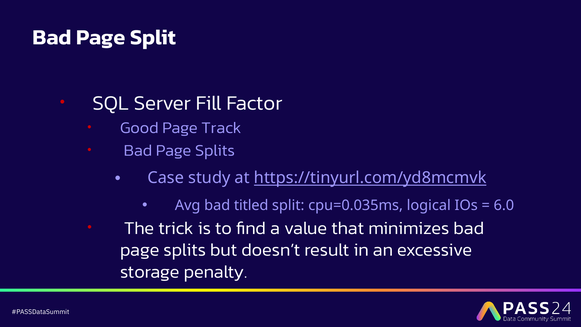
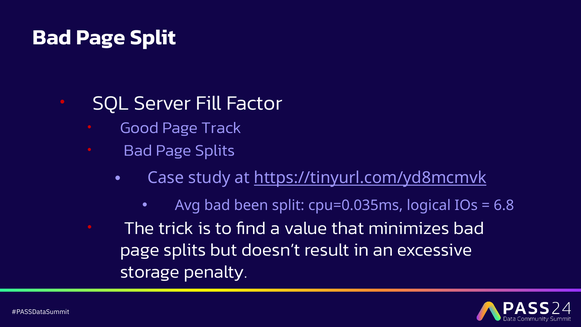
titled: titled -> been (251, 205)
6.0: 6.0 -> 6.8 (504, 205)
